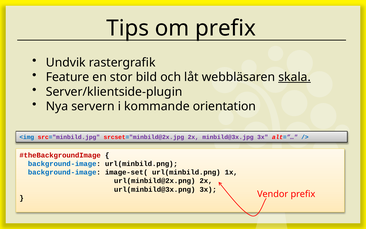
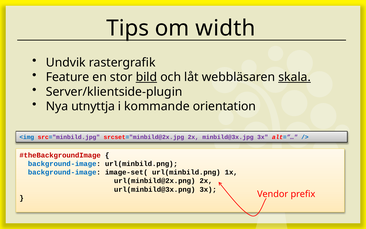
om prefix: prefix -> width (225, 28)
bild underline: none -> present (146, 77)
servern: servern -> utnyttja (93, 106)
